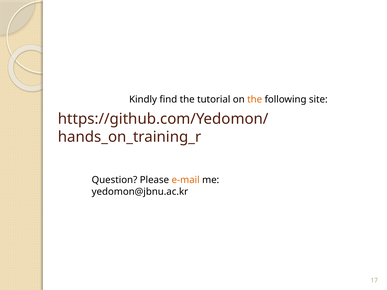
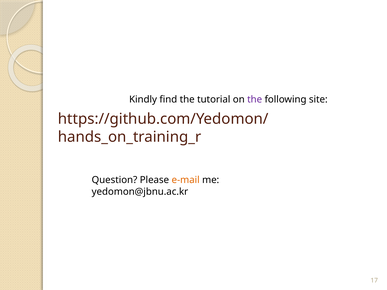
the colour: orange -> purple (255, 99)
